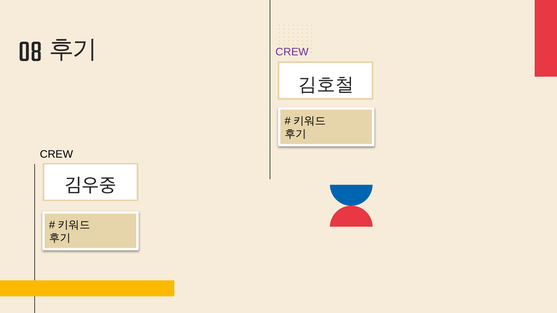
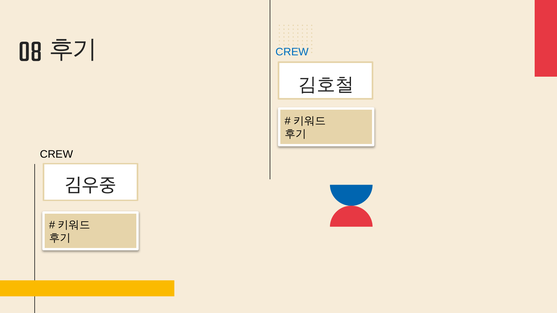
CREW colour: purple -> blue (292, 52)
